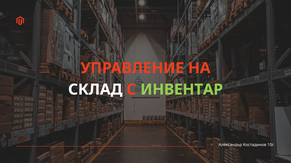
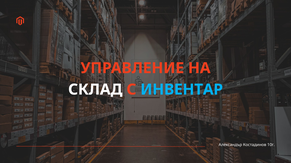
ИНВЕНТАР colour: light green -> light blue (182, 90)
